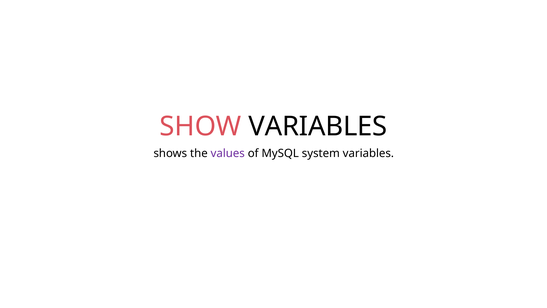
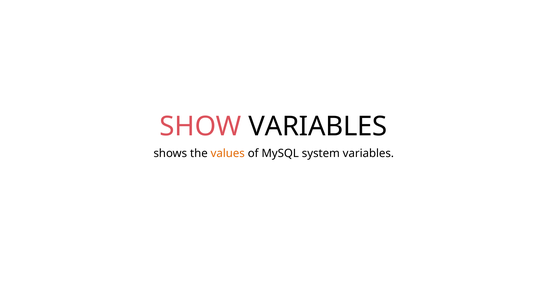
values colour: purple -> orange (228, 153)
